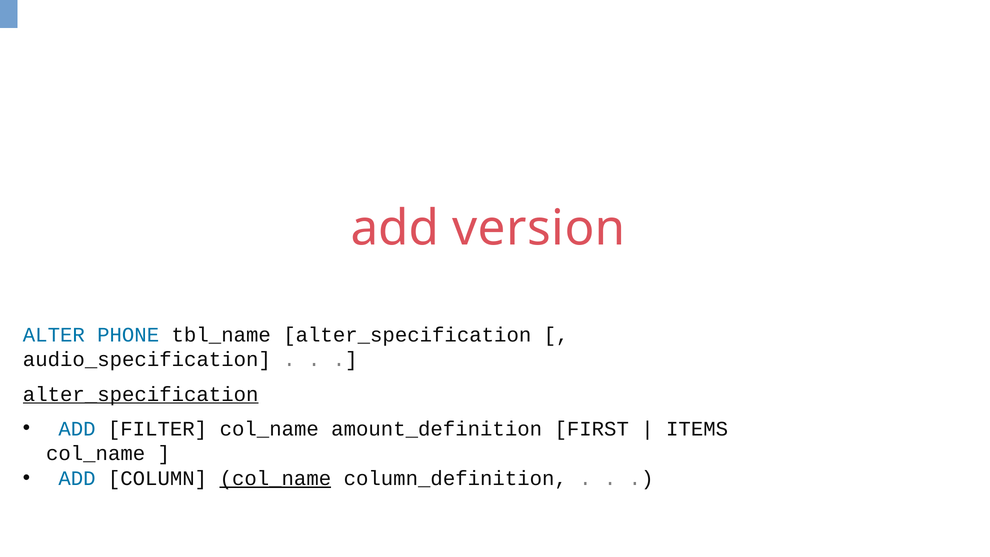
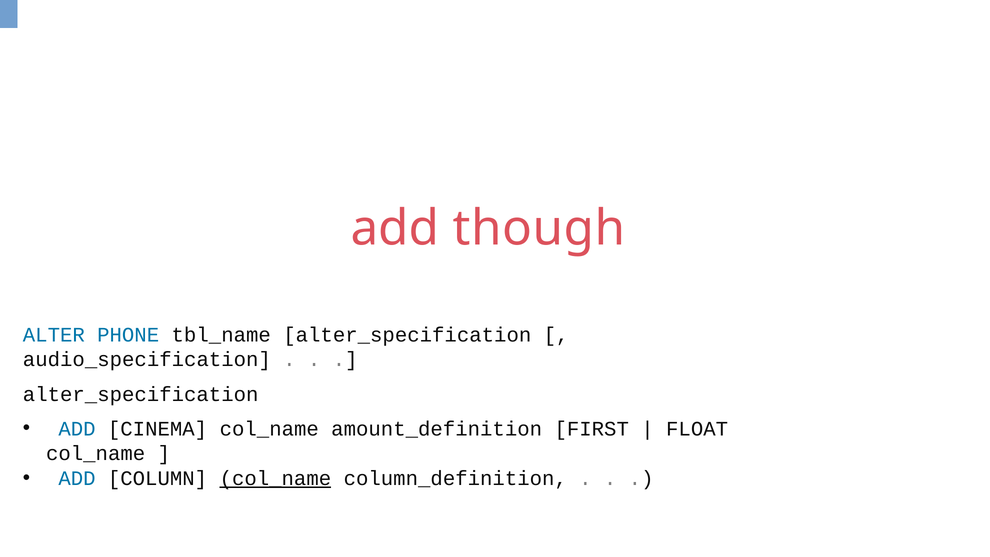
version: version -> though (539, 229)
alter_specification underline: present -> none (141, 394)
FILTER: FILTER -> CINEMA (158, 429)
ITEMS: ITEMS -> FLOAT (697, 429)
